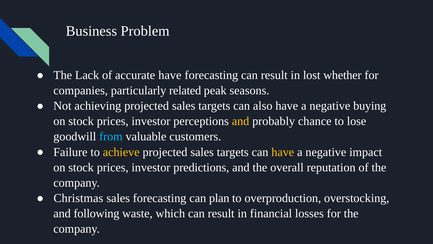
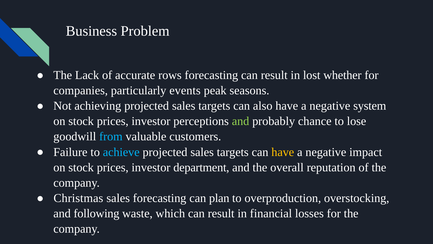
accurate have: have -> rows (170, 75)
related: related -> events (185, 90)
buying: buying -> system (370, 106)
and colour: yellow -> light green (241, 121)
achieve colour: yellow -> light blue (121, 152)
predictions: predictions -> department (201, 167)
